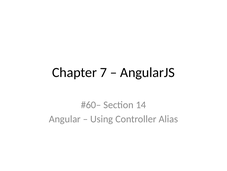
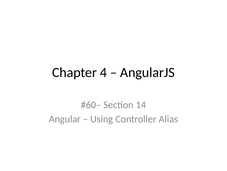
7: 7 -> 4 (103, 72)
